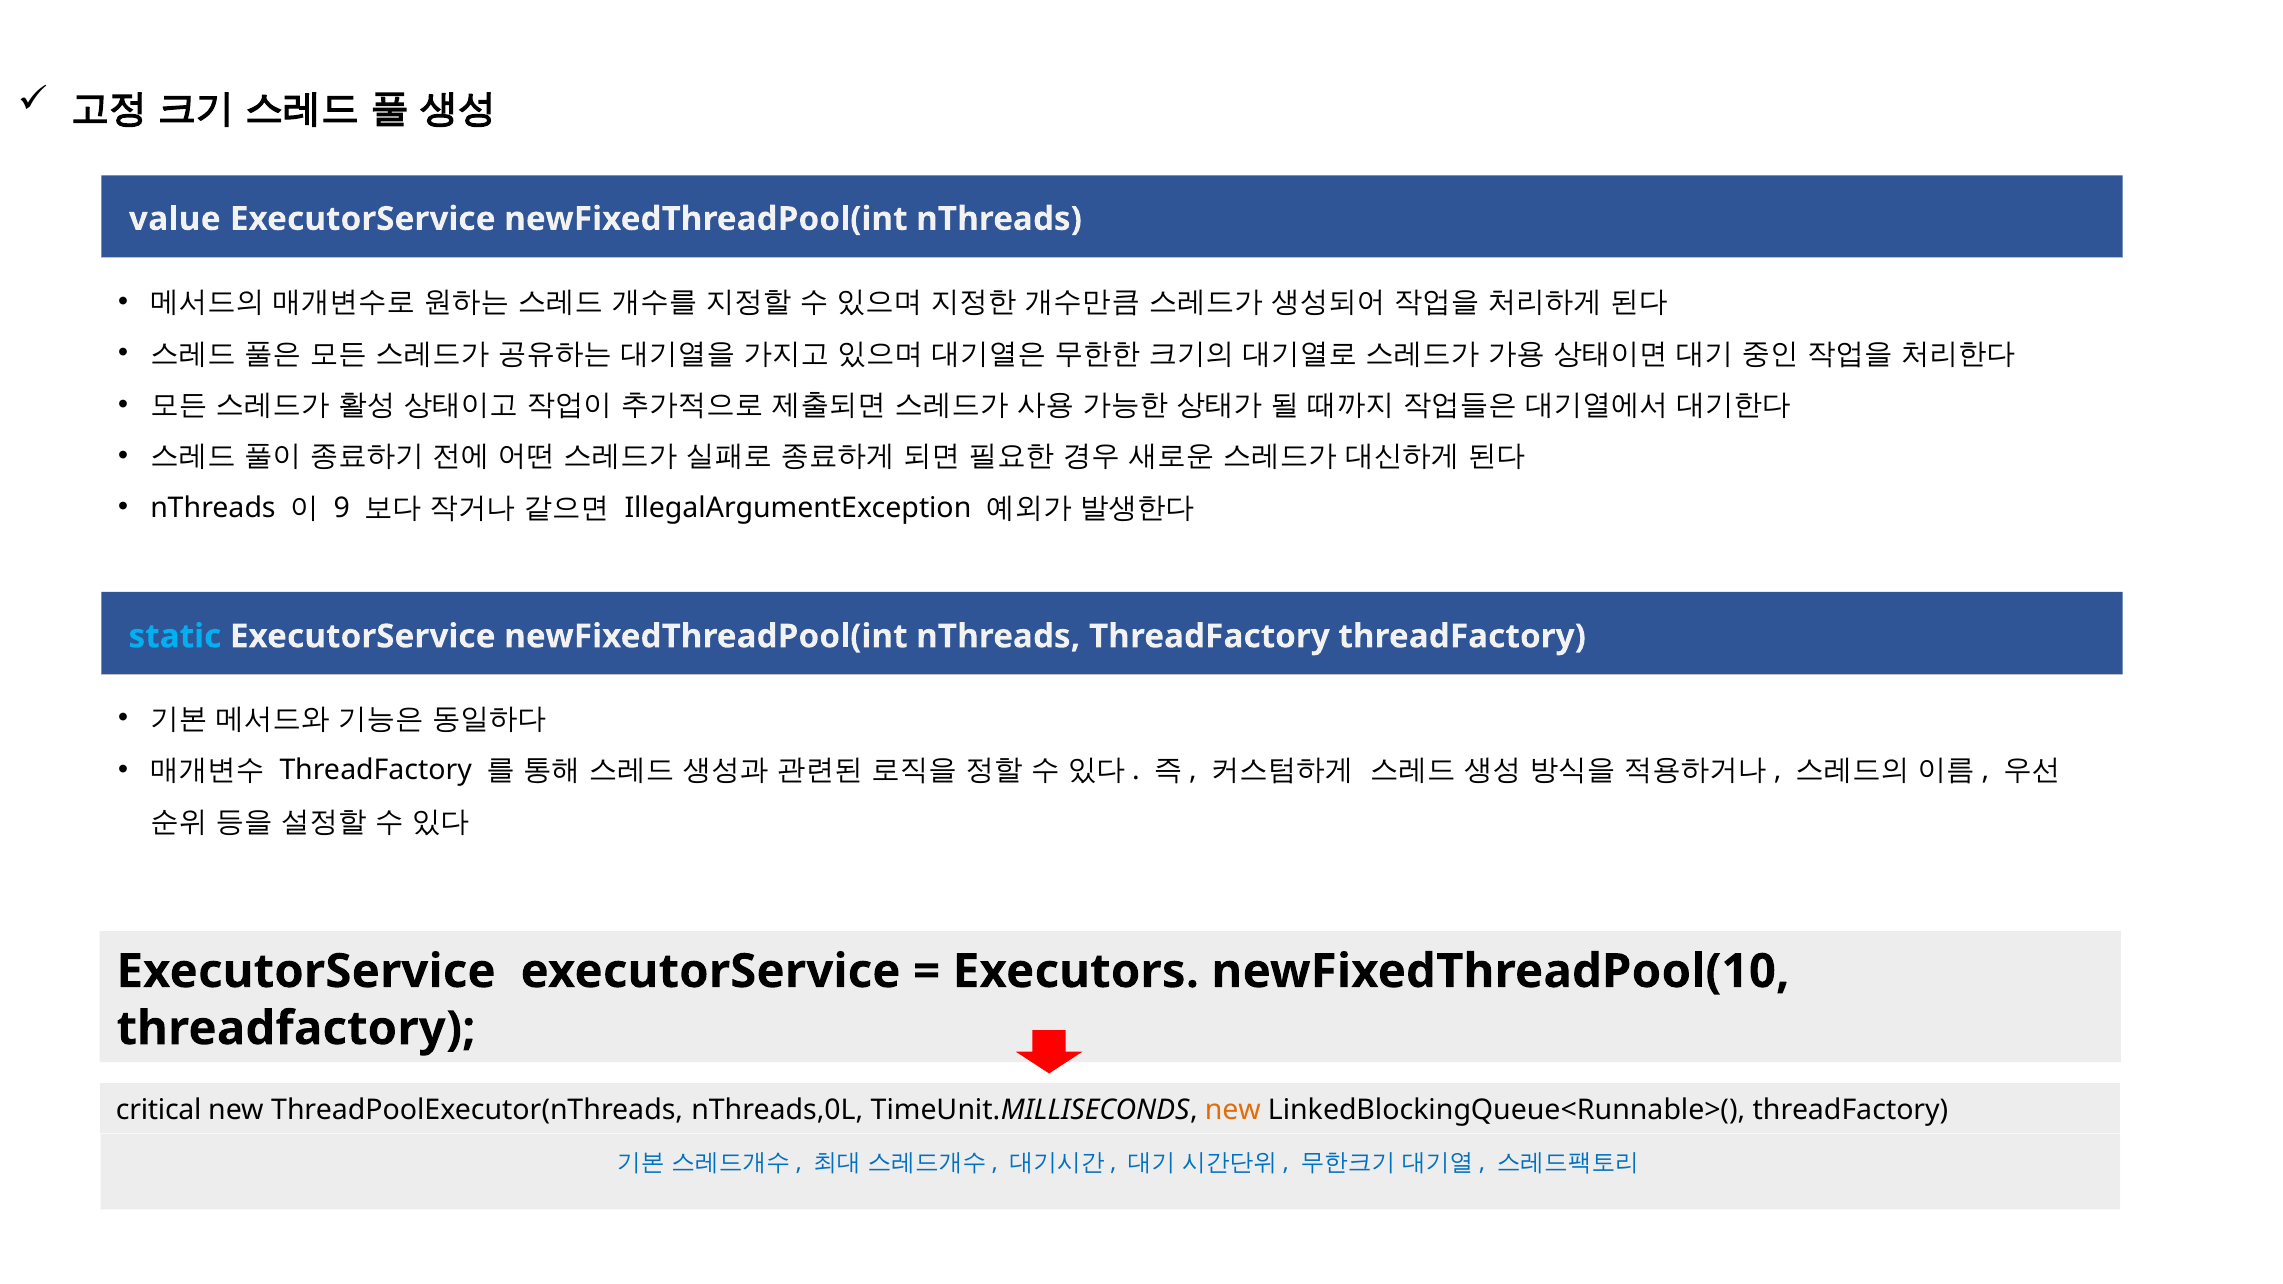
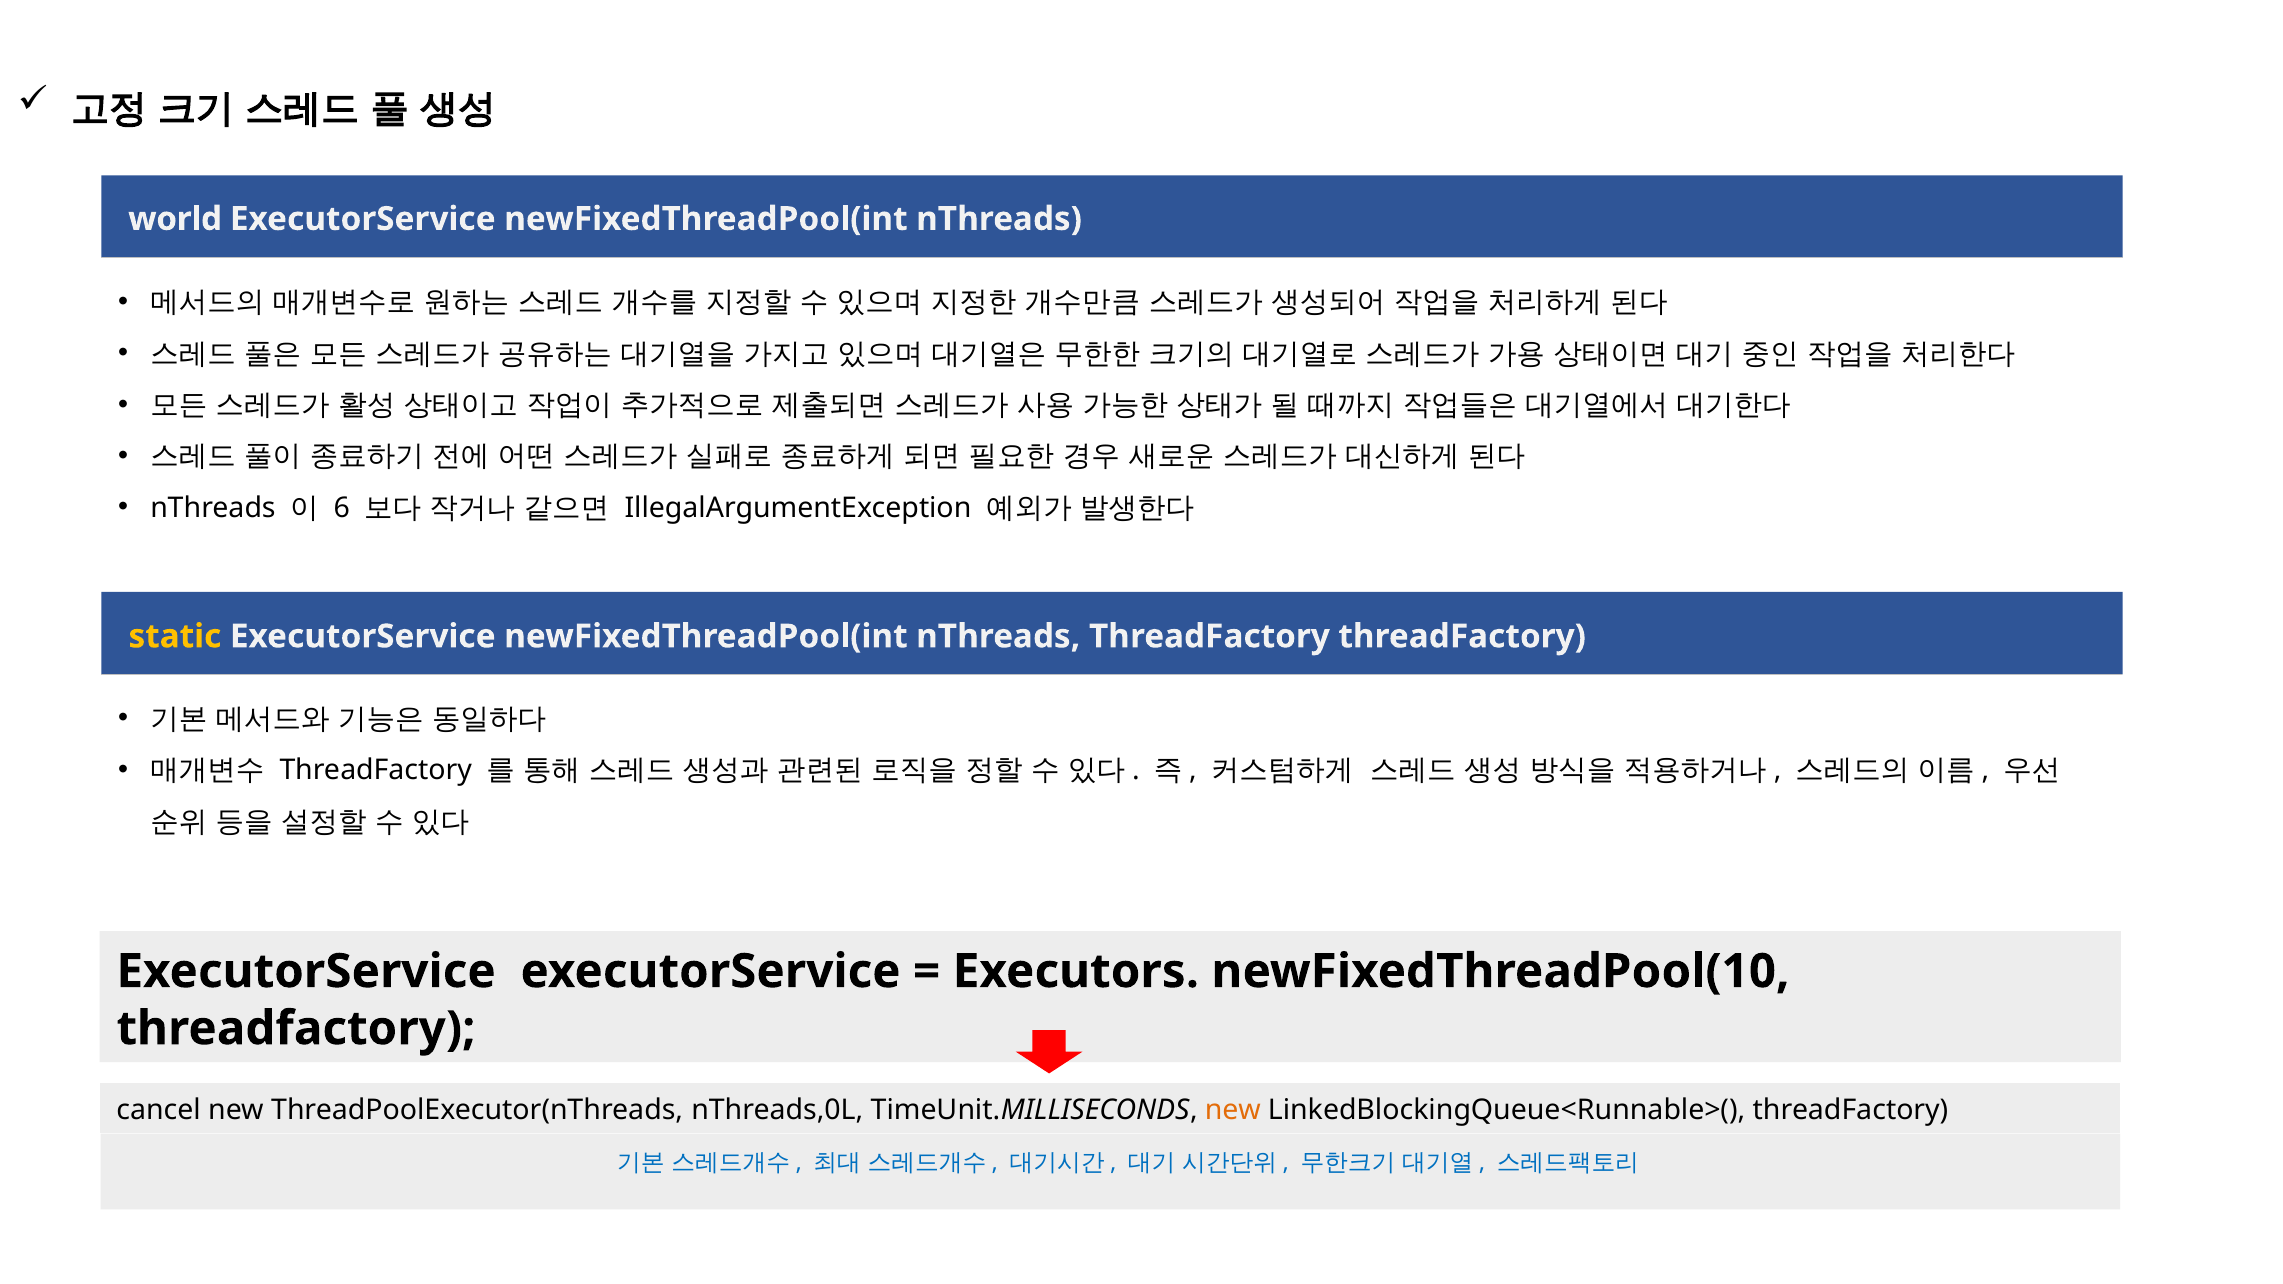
value: value -> world (175, 219)
9: 9 -> 6 (342, 508)
static colour: light blue -> yellow (175, 636)
critical: critical -> cancel (159, 1110)
